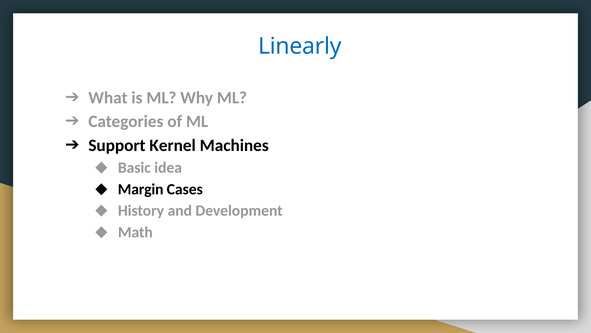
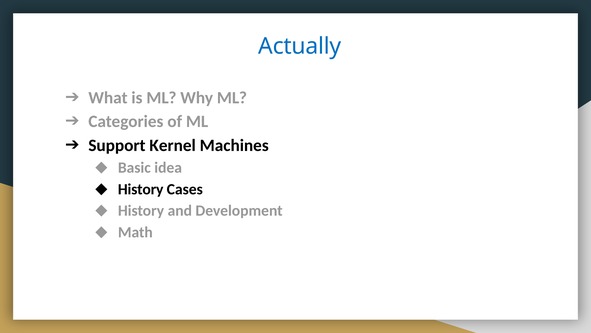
Linearly: Linearly -> Actually (300, 46)
Margin: Margin -> History (141, 189)
